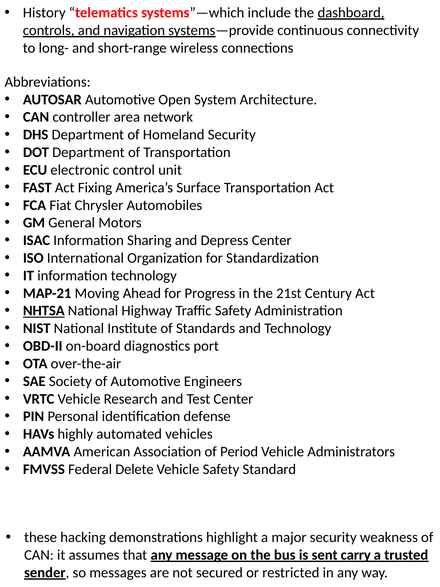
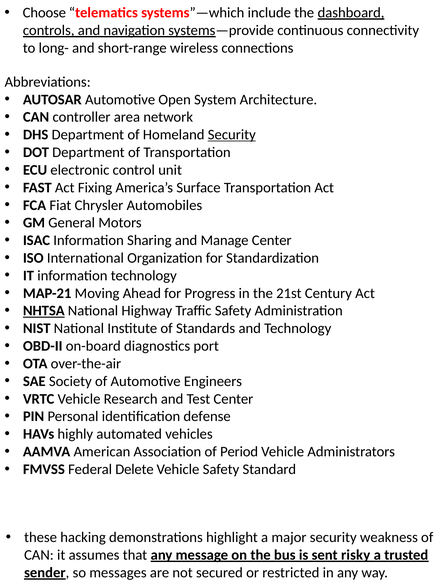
History: History -> Choose (44, 13)
Security underline: none -> present (232, 135)
Depress: Depress -> Manage (225, 240)
carry: carry -> risky (356, 555)
